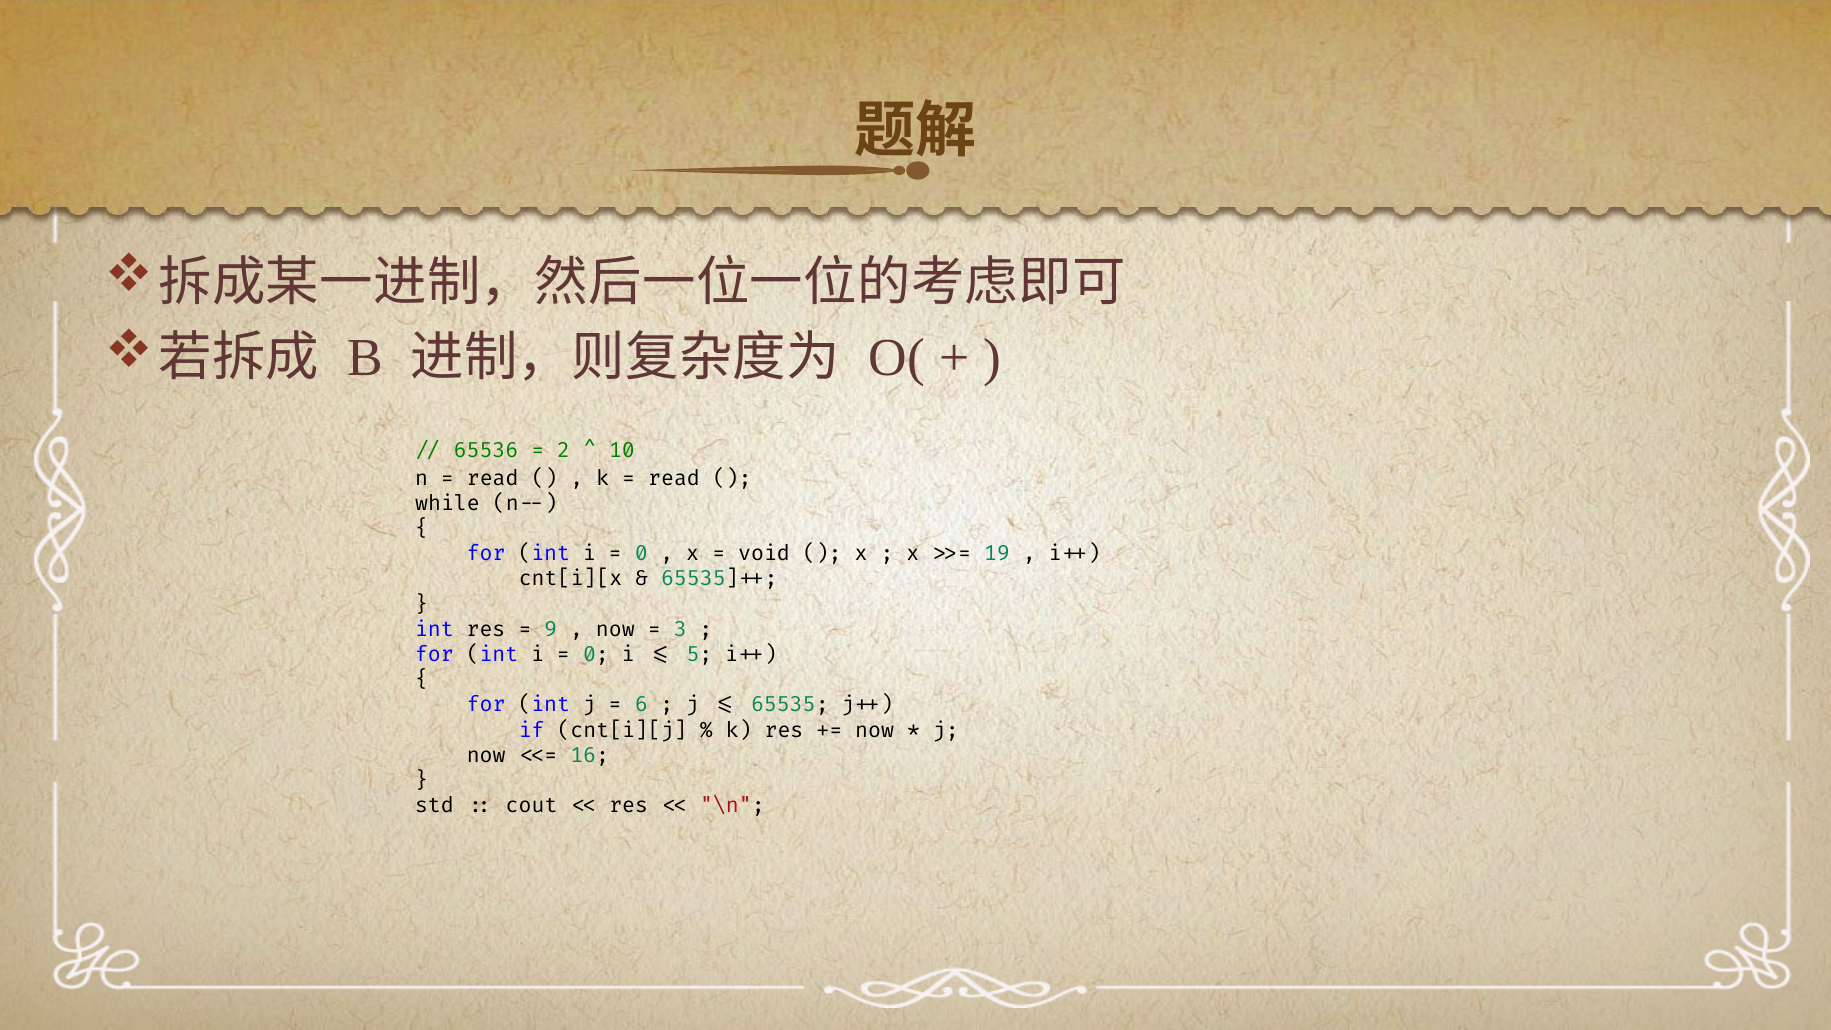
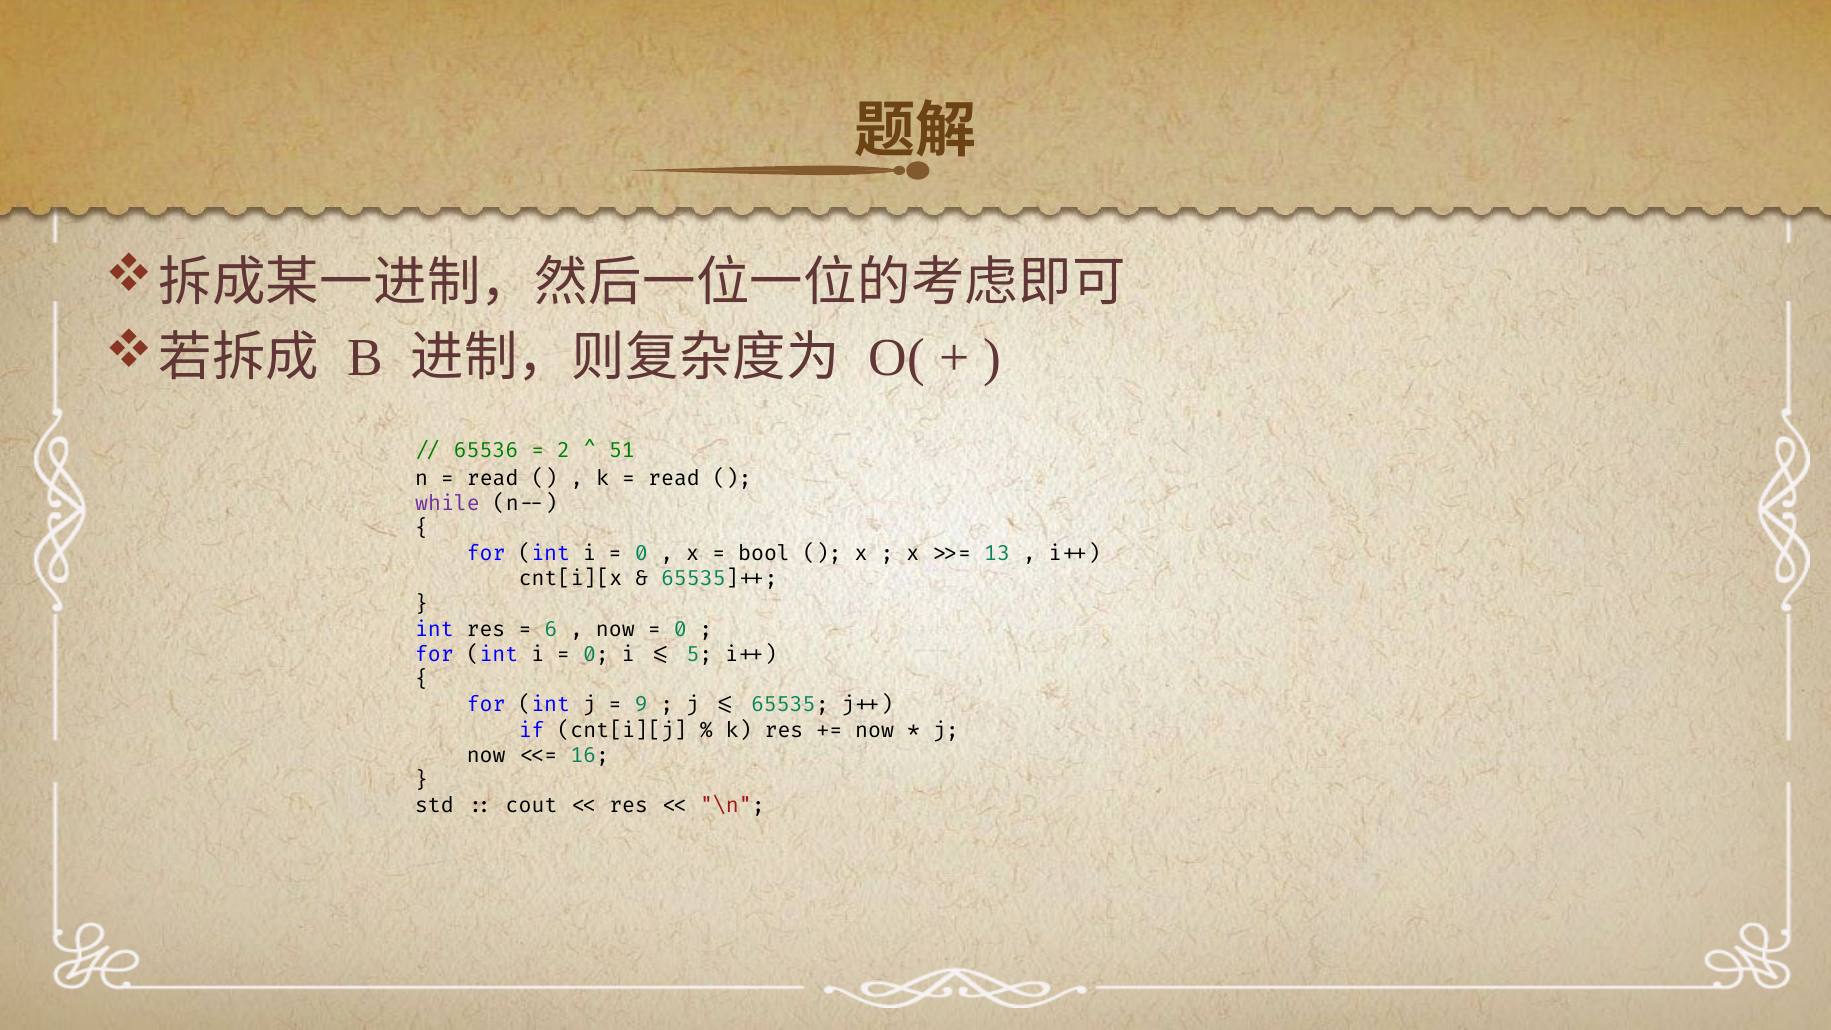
10: 10 -> 51 (622, 450)
while colour: black -> purple (447, 503)
void: void -> bool (764, 554)
19: 19 -> 13 (997, 554)
9: 9 -> 6 (551, 629)
3: 3 -> 0 (680, 629)
6: 6 -> 9 (641, 705)
